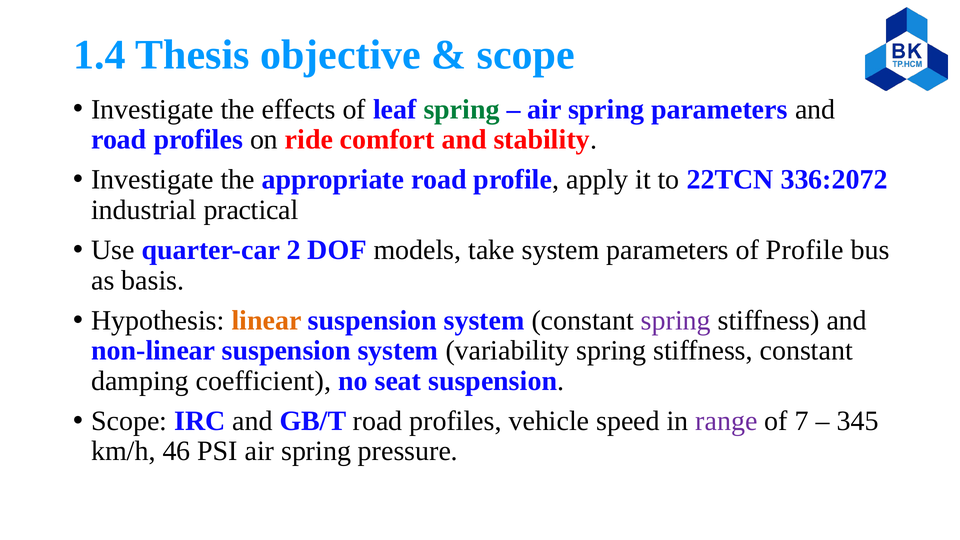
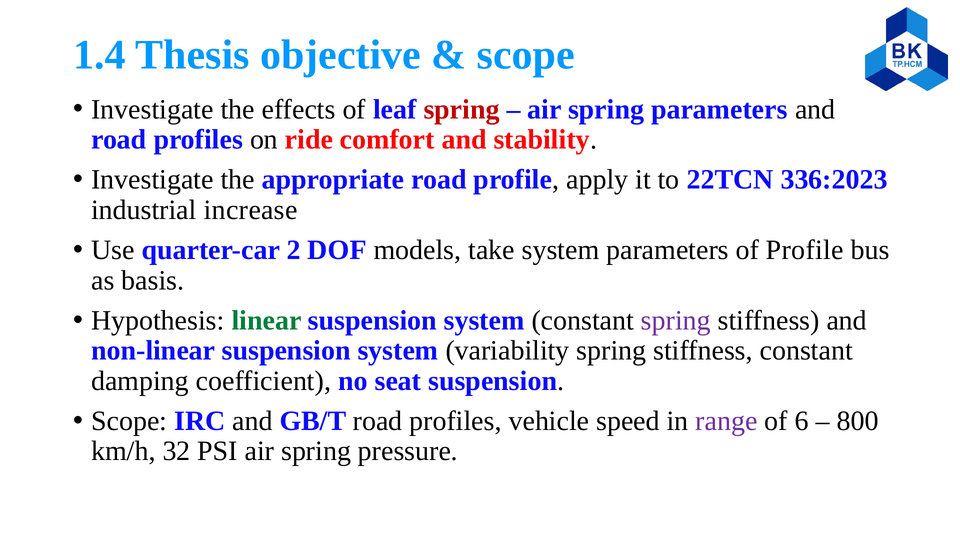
spring colour: green -> red (462, 109)
336:2072: 336:2072 -> 336:2023 (834, 180)
practical: practical -> increase (251, 210)
linear colour: orange -> green (267, 320)
7: 7 -> 6 (802, 421)
345: 345 -> 800 (858, 421)
46: 46 -> 32 (177, 451)
